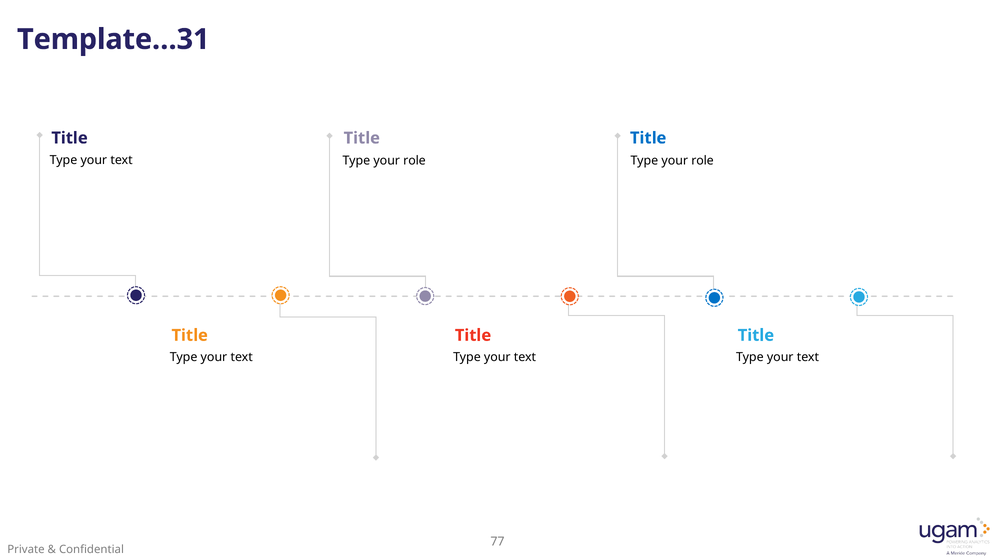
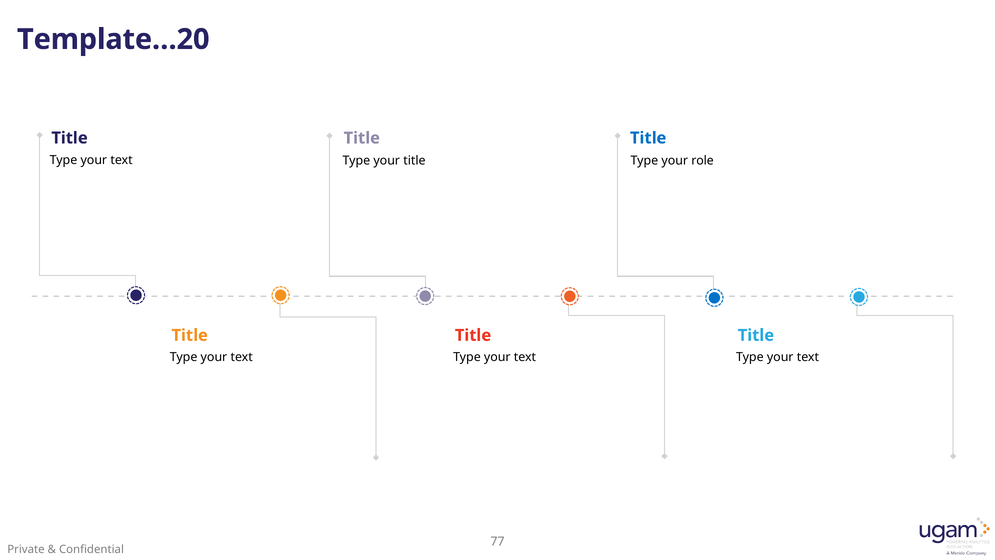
Template…31: Template…31 -> Template…20 (113, 39)
role: role -> title (414, 161)
